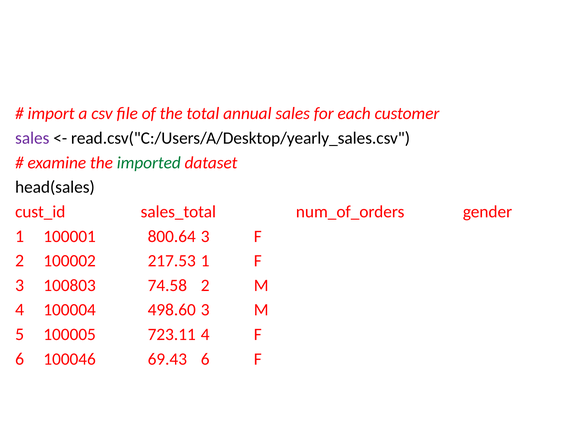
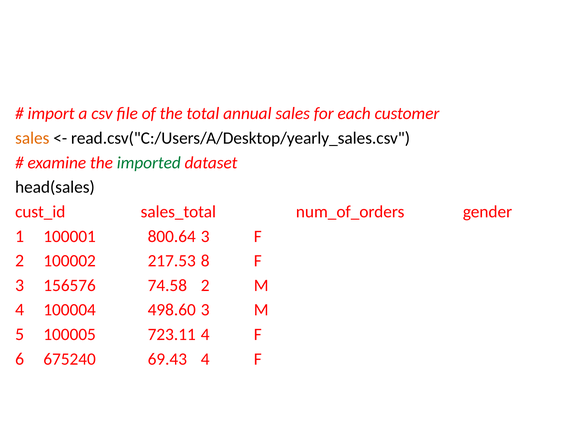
sales colour: purple -> orange (32, 138)
217.53 1: 1 -> 8 (205, 261)
100803: 100803 -> 156576 (70, 285)
100046: 100046 -> 675240 (70, 359)
69.43 6: 6 -> 4 (205, 359)
